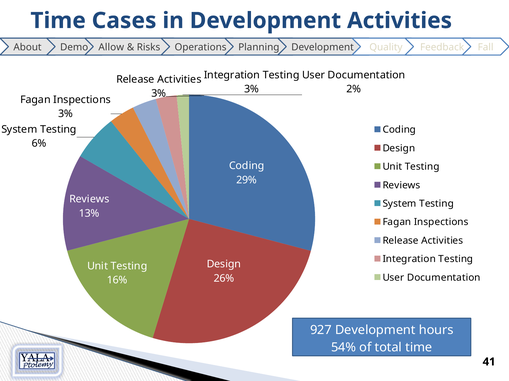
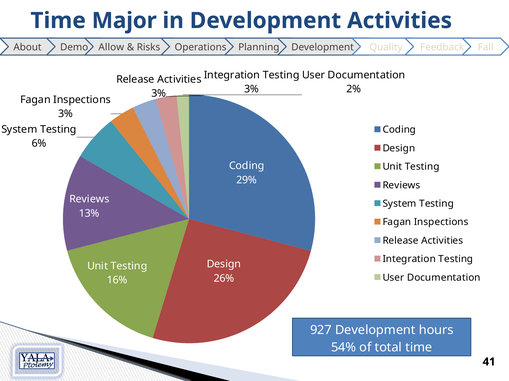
Cases: Cases -> Major (124, 21)
